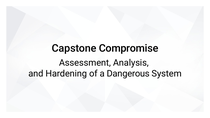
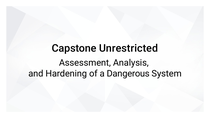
Compromise: Compromise -> Unrestricted (129, 48)
